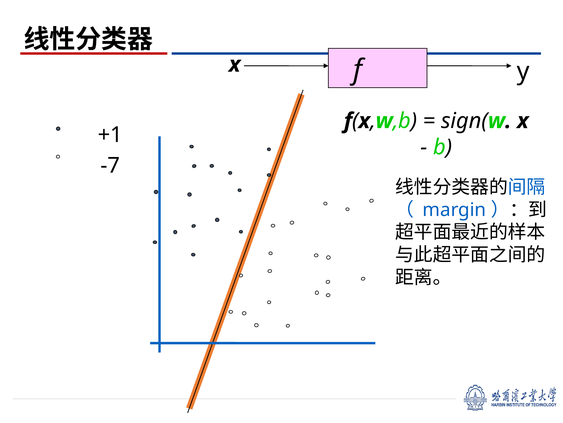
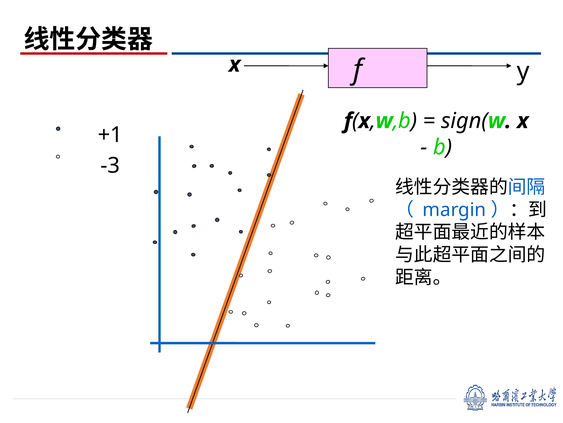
-7: -7 -> -3 (110, 165)
